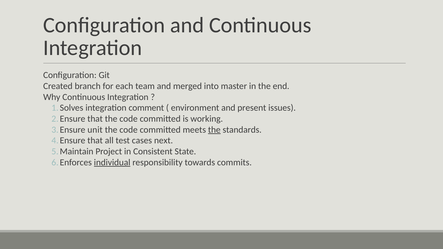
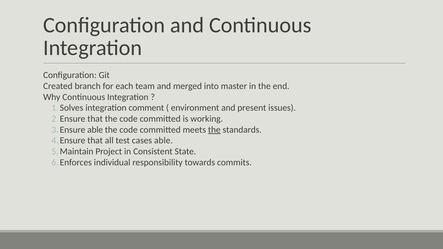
unit: unit -> able (95, 130)
cases next: next -> able (163, 141)
individual underline: present -> none (112, 162)
